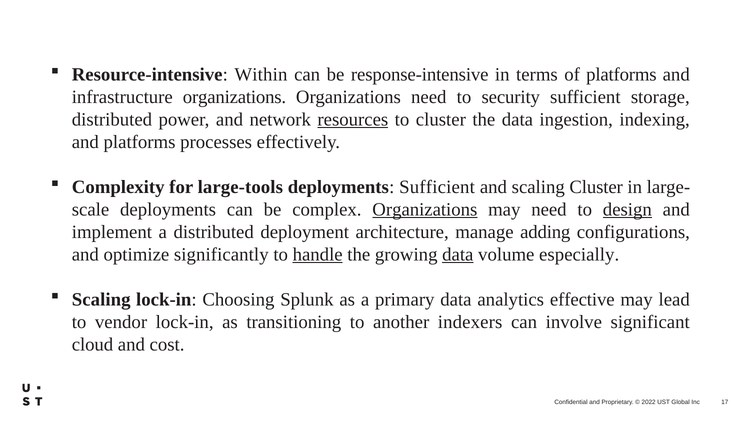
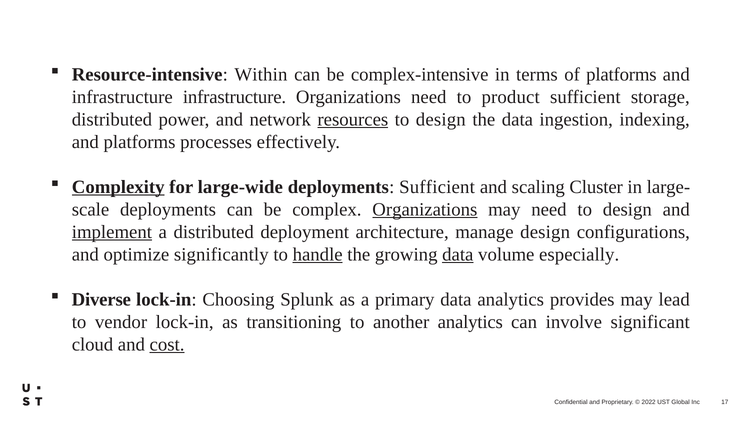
response-intensive: response-intensive -> complex-intensive (420, 75)
infrastructure organizations: organizations -> infrastructure (235, 97)
security: security -> product (511, 97)
cluster: cluster -> design (441, 120)
Complexity underline: none -> present (118, 187)
large-tools: large-tools -> large-wide (240, 187)
design underline: present -> none (627, 210)
implement underline: none -> present (112, 232)
manage adding: adding -> design (545, 232)
Scaling: Scaling -> Diverse (101, 300)
effective: effective -> provides (582, 300)
another indexers: indexers -> analytics (470, 322)
cost underline: none -> present (167, 345)
